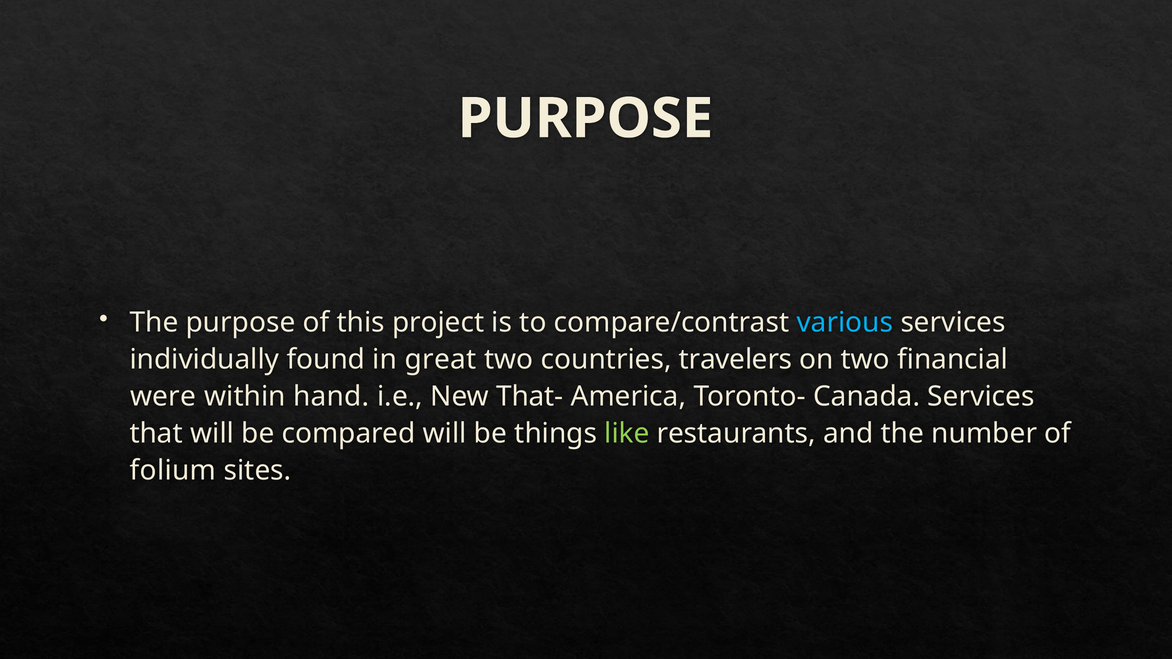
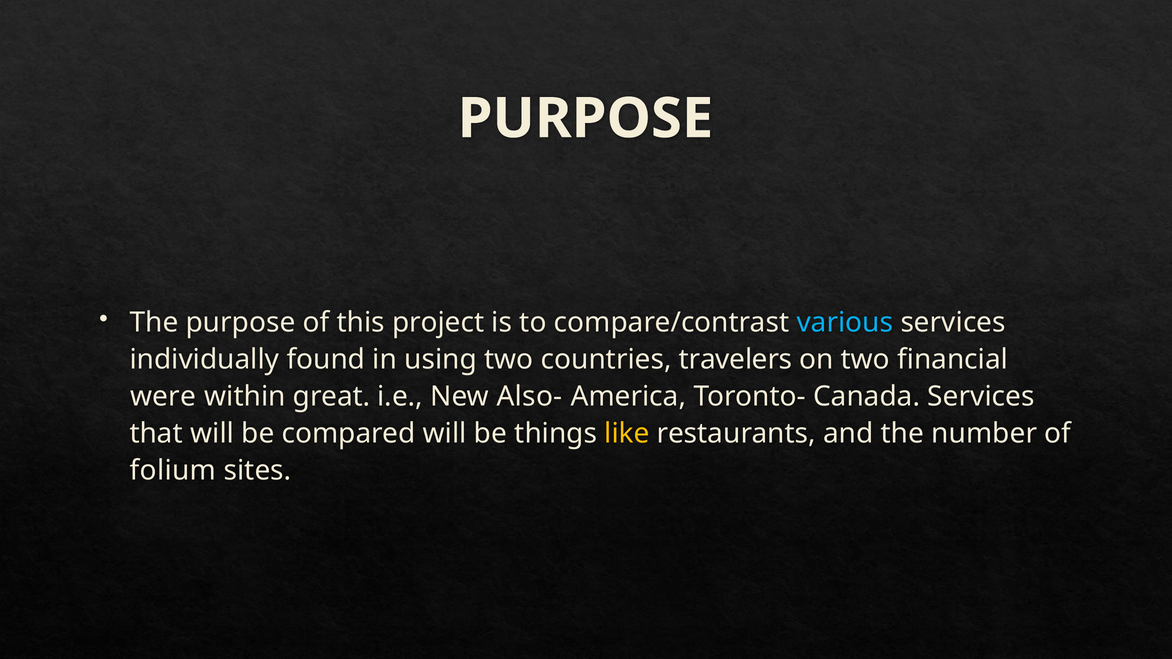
great: great -> using (441, 360)
hand: hand -> great (332, 397)
That-: That- -> Also- (530, 397)
like colour: light green -> yellow (627, 434)
